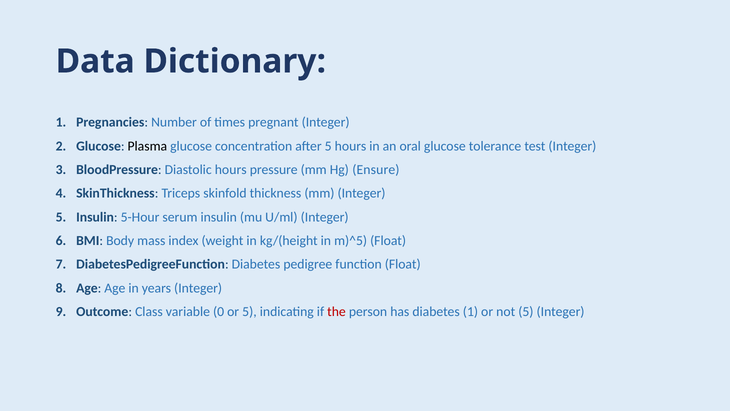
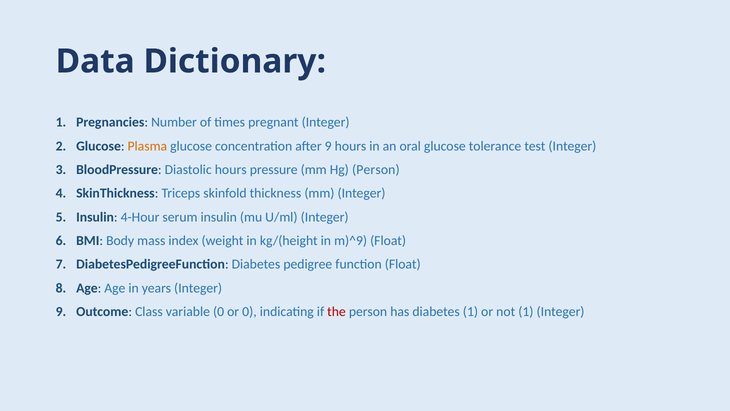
Plasma colour: black -> orange (147, 146)
after 5: 5 -> 9 (328, 146)
Hg Ensure: Ensure -> Person (376, 170)
5-Hour: 5-Hour -> 4-Hour (140, 217)
m)^5: m)^5 -> m)^9 (351, 241)
or 5: 5 -> 0 (249, 312)
not 5: 5 -> 1 (526, 312)
